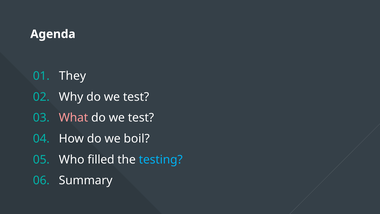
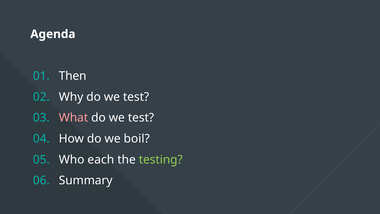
They: They -> Then (73, 76)
filled: filled -> each (101, 159)
testing colour: light blue -> light green (161, 159)
